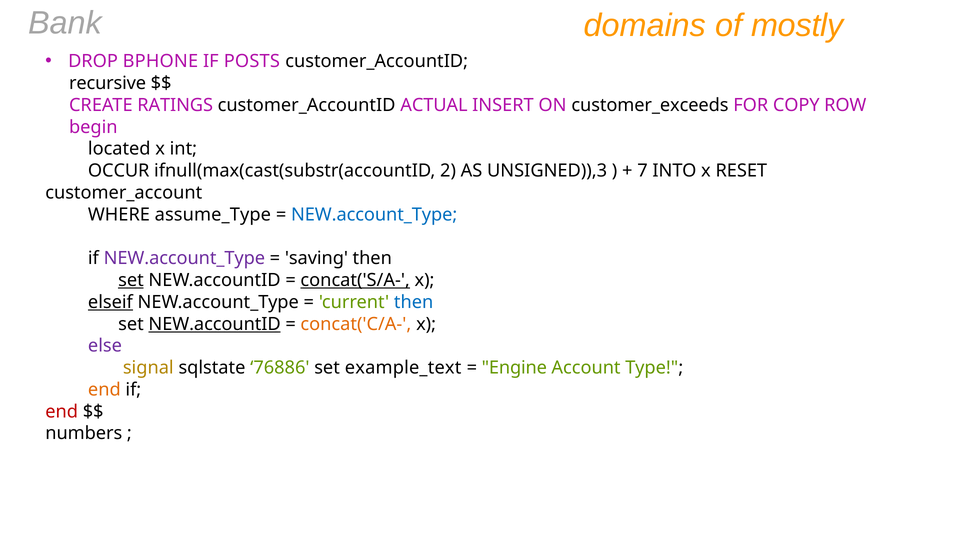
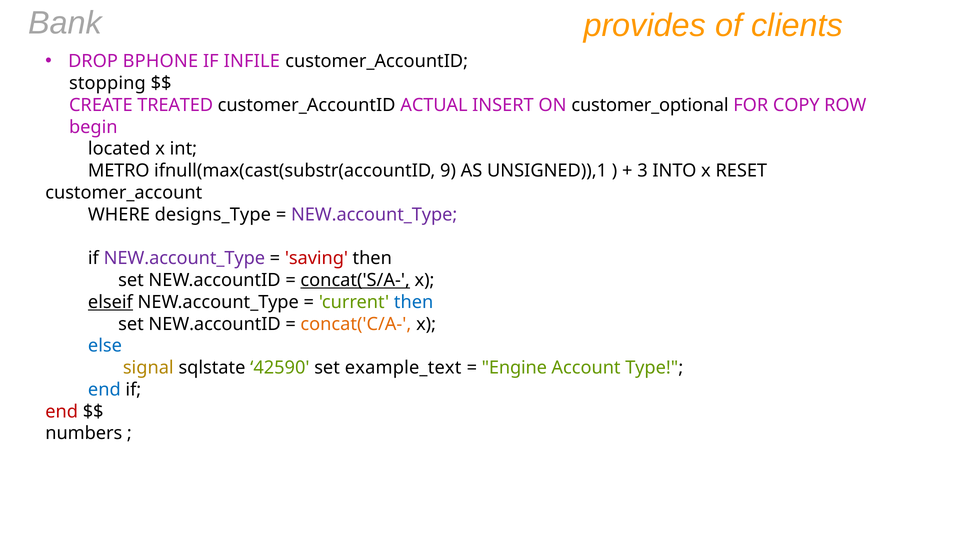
domains: domains -> provides (645, 25)
mostly: mostly -> clients (797, 25)
POSTS: POSTS -> INFILE (252, 61)
recursive: recursive -> stopping (107, 83)
RATINGS: RATINGS -> TREATED (175, 105)
customer_exceeds: customer_exceeds -> customer_optional (650, 105)
OCCUR: OCCUR -> METRO (119, 171)
2: 2 -> 9 (448, 171)
UNSIGNED)),3: UNSIGNED)),3 -> UNSIGNED)),1 (547, 171)
7: 7 -> 3 (642, 171)
assume_Type: assume_Type -> designs_Type (213, 214)
NEW.account_Type colour: blue -> purple (374, 214)
saving colour: black -> red (316, 258)
set underline: present -> none (131, 280)
NEW.accountID underline: present -> none (215, 324)
else colour: purple -> blue (105, 346)
76886: 76886 -> 42590 (280, 368)
end colour: orange -> blue (104, 389)
